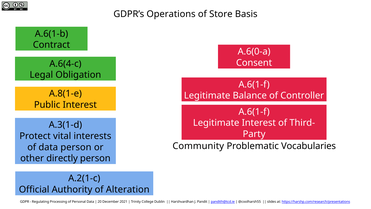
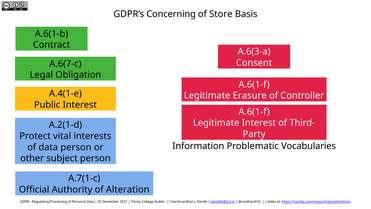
Operations: Operations -> Concerning (171, 14)
A.6(0-a: A.6(0-a -> A.6(3-a (254, 52)
A.6(4-c: A.6(4-c -> A.6(7-c (65, 64)
A.8(1-e: A.8(1-e -> A.4(1-e (65, 94)
Balance: Balance -> Erasure (250, 95)
A.3(1-d: A.3(1-d -> A.2(1-d (65, 125)
Community: Community -> Information (198, 146)
directly: directly -> subject (62, 158)
A.2(1-c: A.2(1-c -> A.7(1-c (84, 178)
